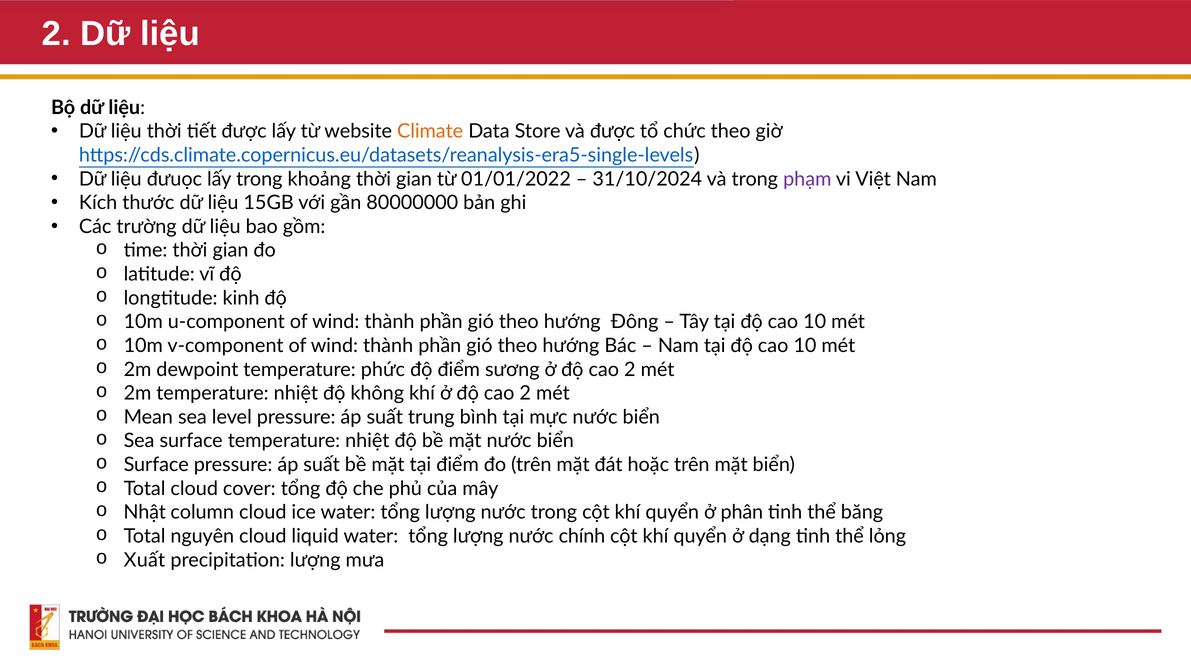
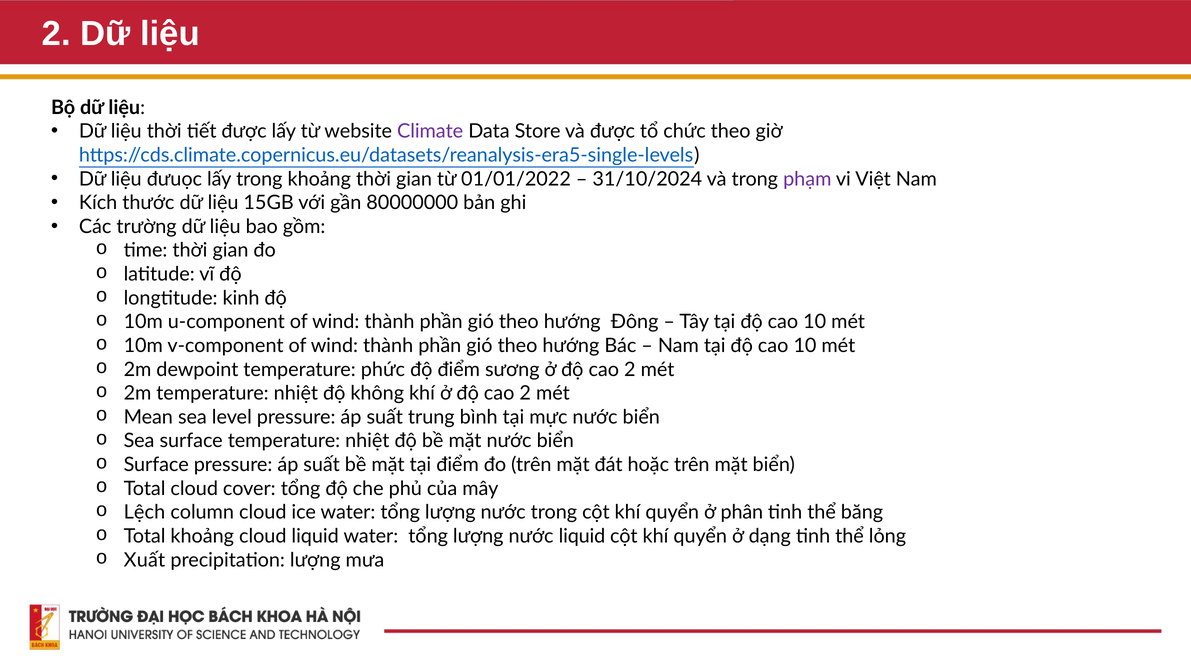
Climate colour: orange -> purple (430, 131)
Nhật: Nhật -> Lệch (144, 512)
Total nguyên: nguyên -> khoảng (202, 536)
nước chính: chính -> liquid (582, 536)
